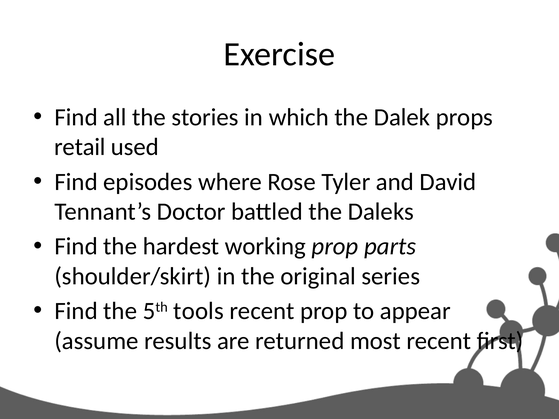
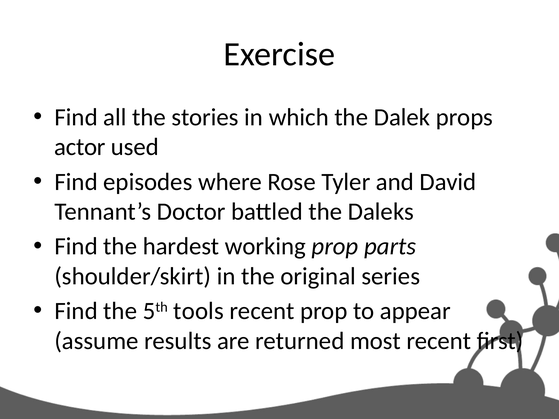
retail: retail -> actor (80, 147)
